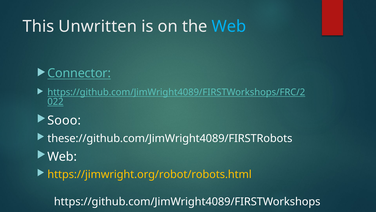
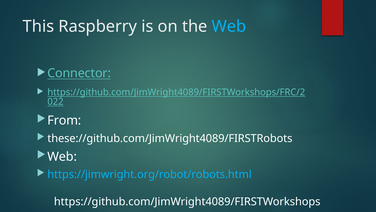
Unwritten: Unwritten -> Raspberry (98, 26)
Sooo: Sooo -> From (64, 120)
https://jimwright.org/robot/robots.html colour: yellow -> light blue (150, 174)
